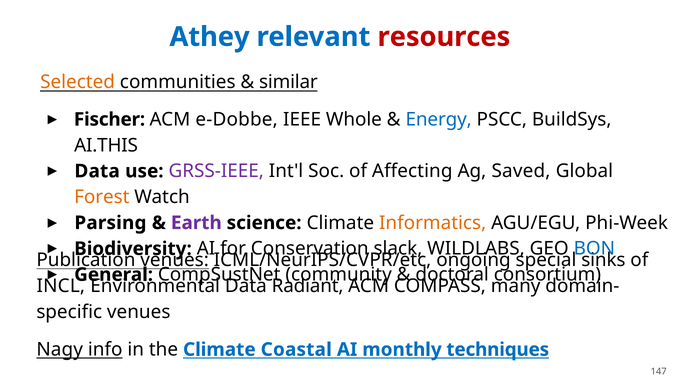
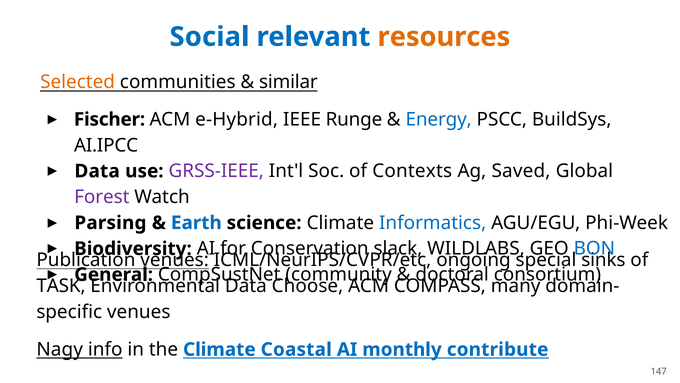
Athey: Athey -> Social (209, 37)
resources colour: red -> orange (444, 37)
e-Dobbe: e-Dobbe -> e-Hybrid (237, 119)
Whole: Whole -> Runge (354, 119)
AI.THIS: AI.THIS -> AI.IPCC (106, 145)
Affecting: Affecting -> Contexts (412, 171)
Forest colour: orange -> purple (102, 197)
Earth colour: purple -> blue (196, 223)
Informatics colour: orange -> blue (433, 223)
INCL: INCL -> TASK (61, 286)
Radiant: Radiant -> Choose (307, 286)
techniques: techniques -> contribute (498, 349)
